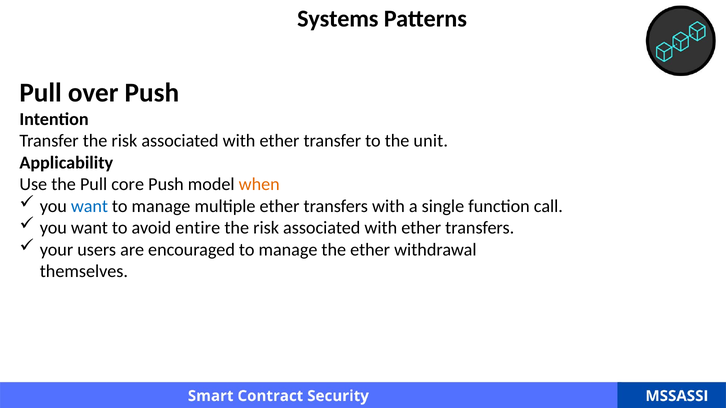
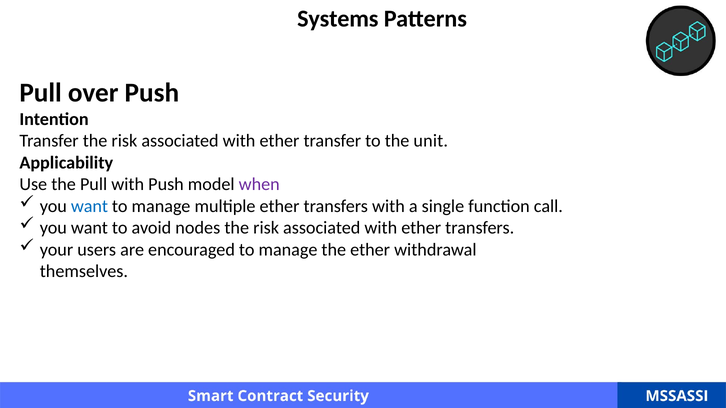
Pull core: core -> with (128, 185)
when colour: orange -> purple (259, 185)
entire: entire -> nodes (198, 228)
